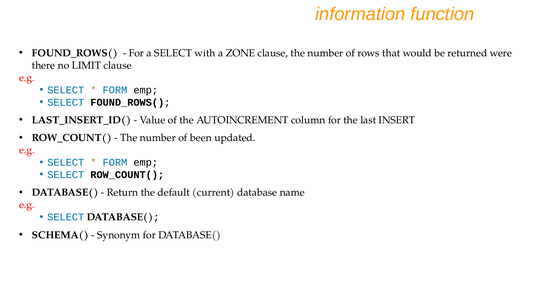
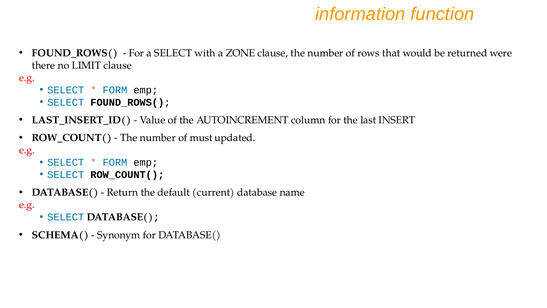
been: been -> must (201, 138)
